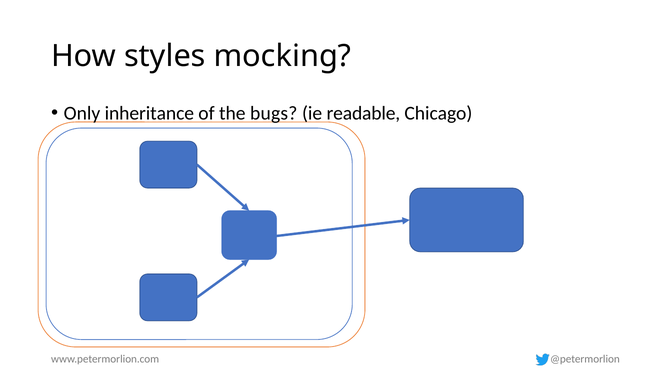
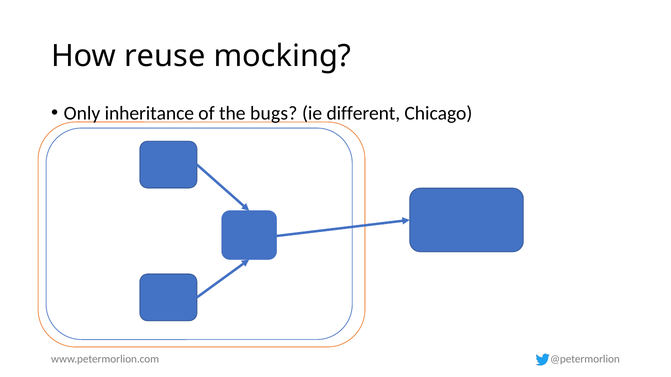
styles: styles -> reuse (165, 56)
readable: readable -> different (363, 113)
